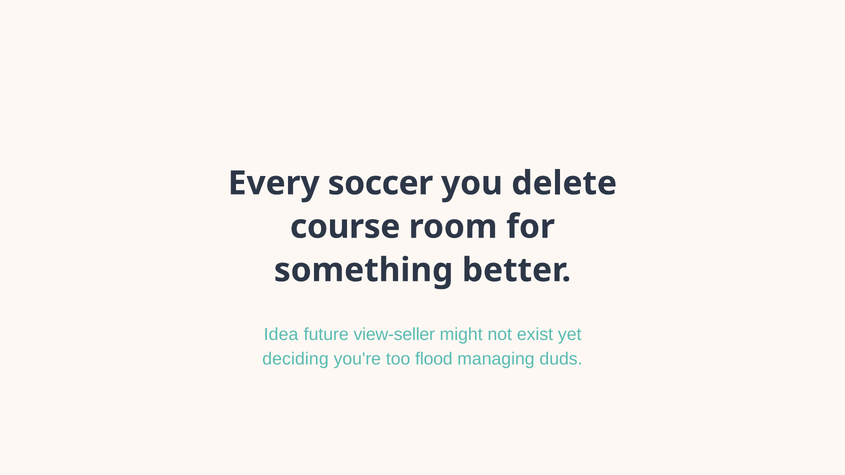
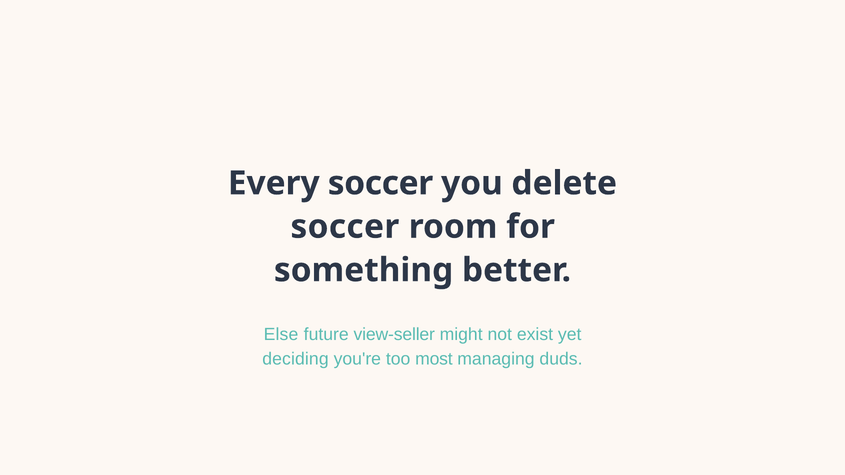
course: course -> soccer (345, 227)
Idea: Idea -> Else (281, 335)
flood: flood -> most (434, 359)
